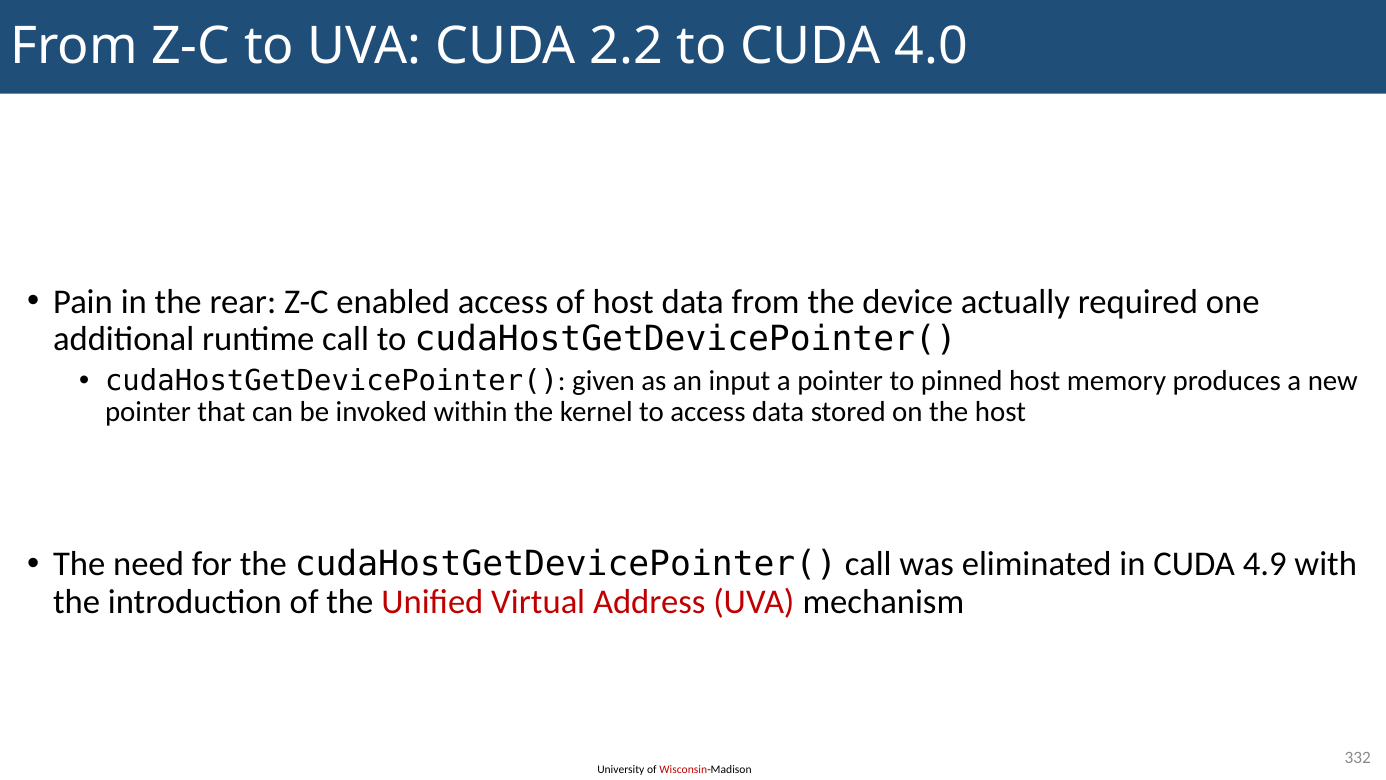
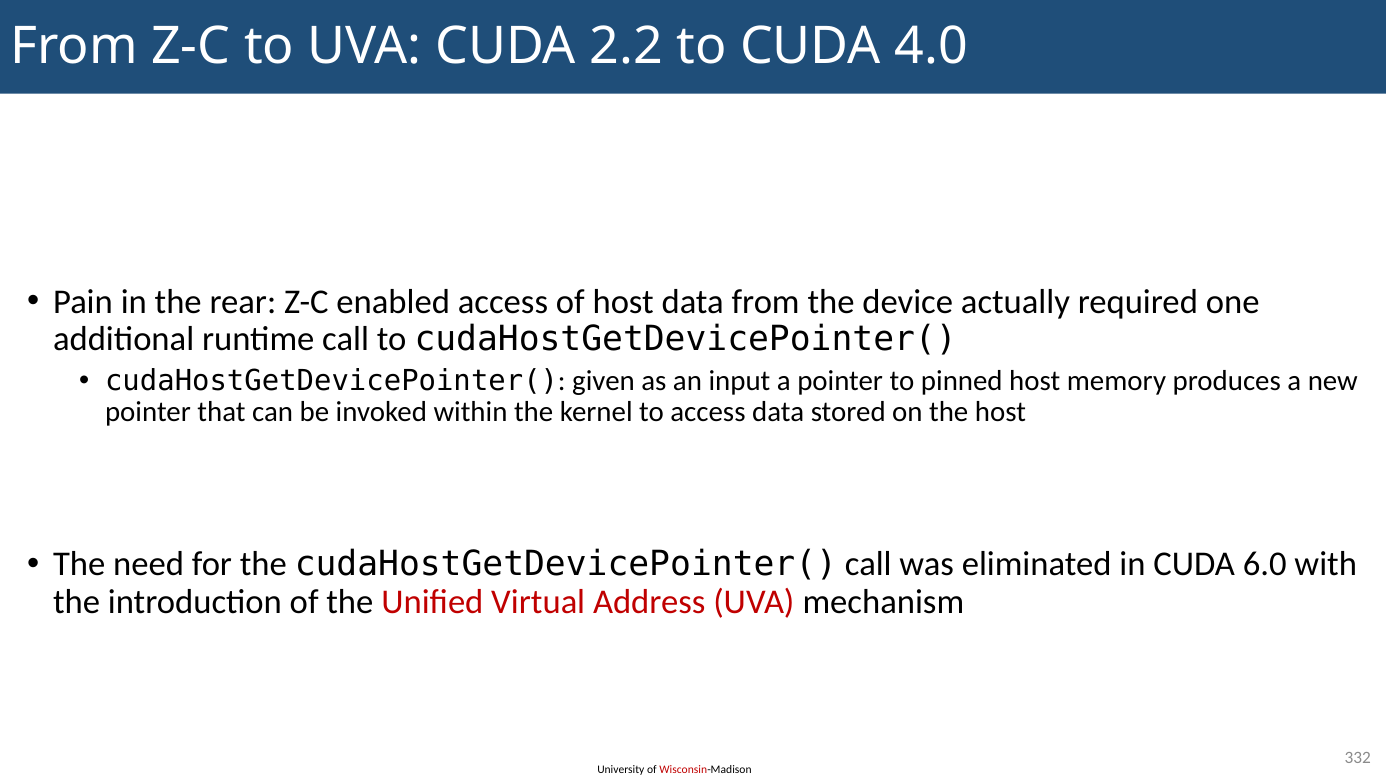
4.9: 4.9 -> 6.0 (1265, 564)
